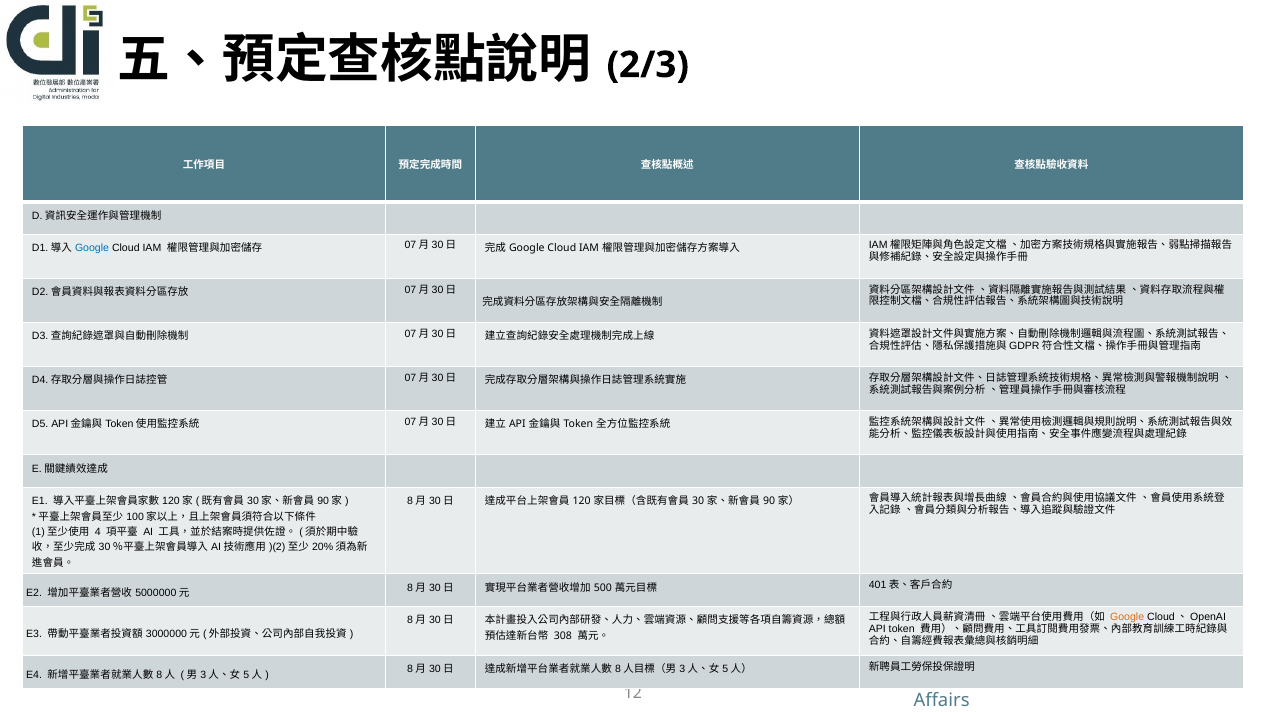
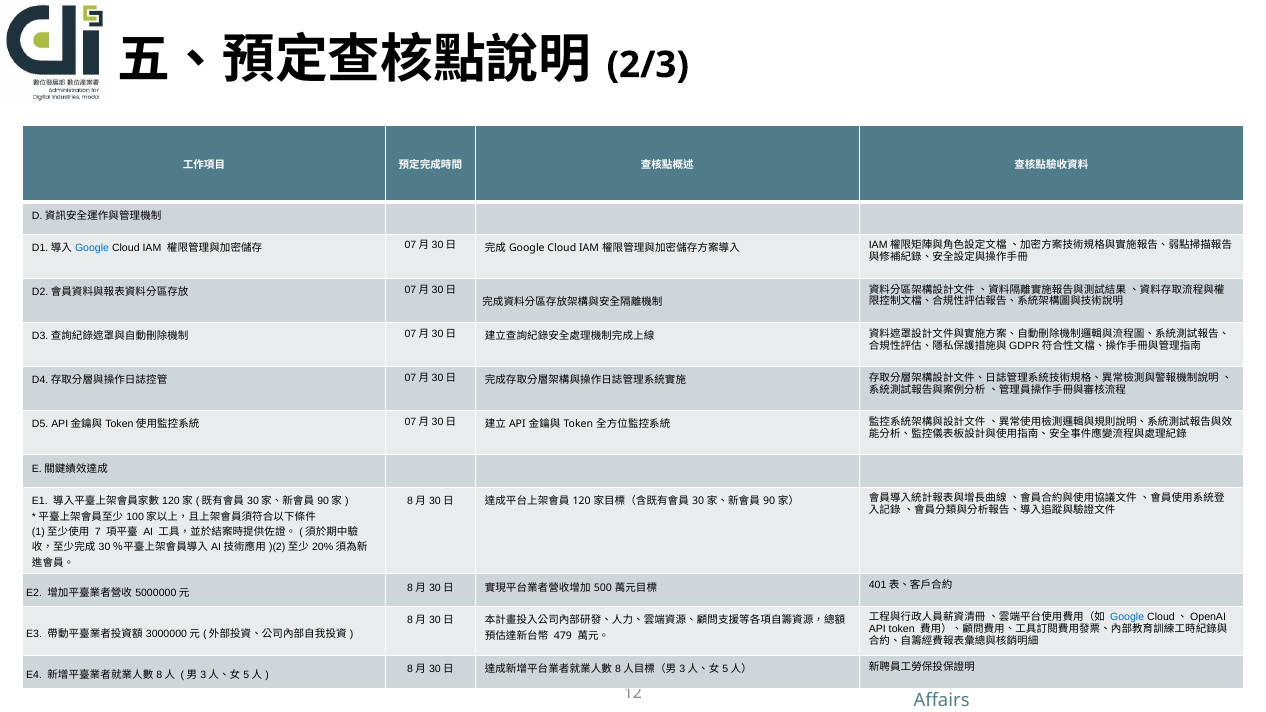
4: 4 -> 7 (98, 532)
Google colour: orange -> blue (1127, 618)
308: 308 -> 479 (563, 636)
